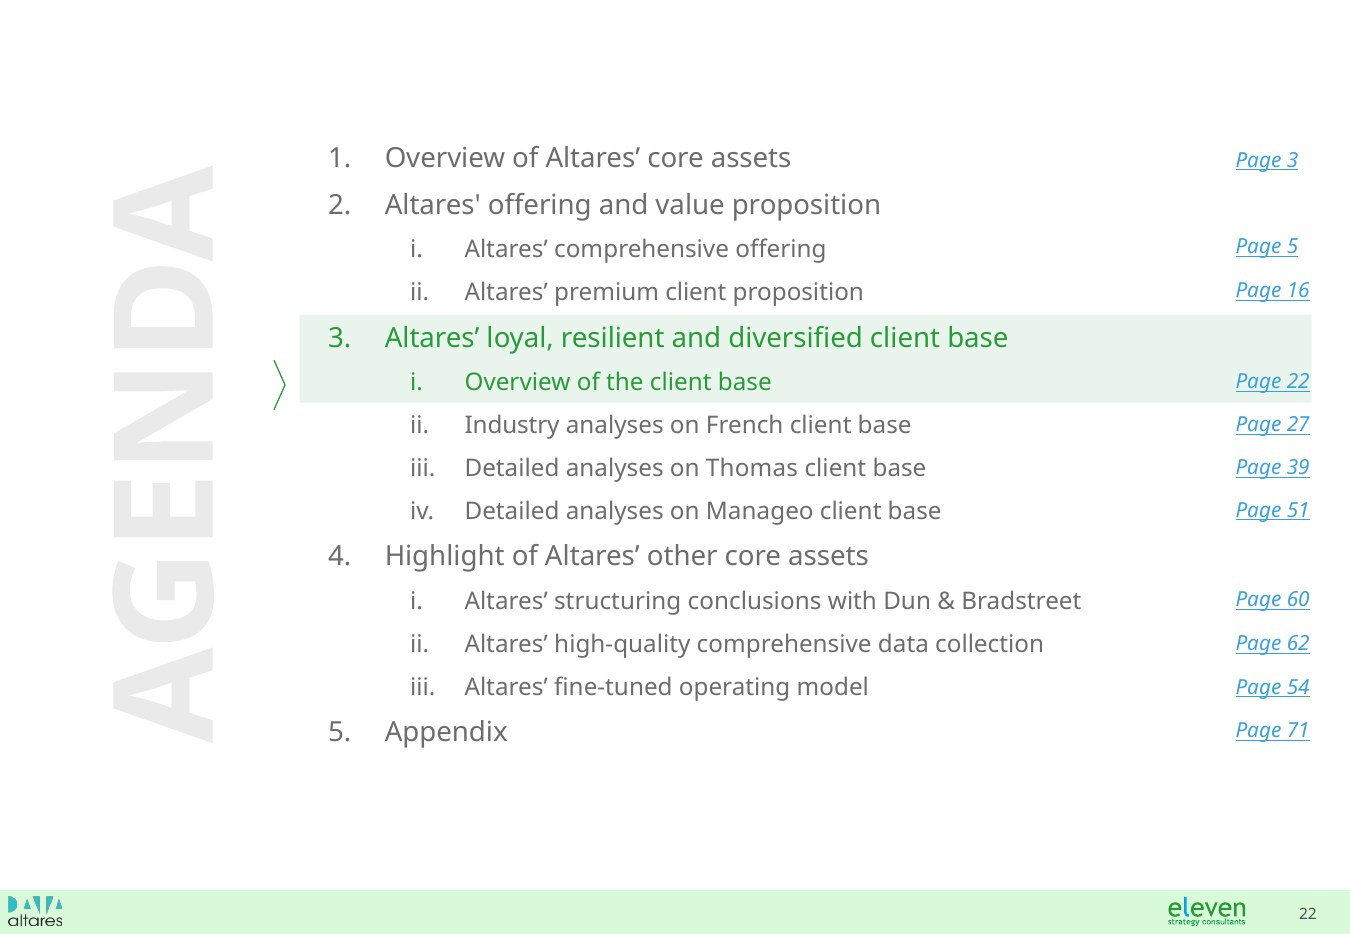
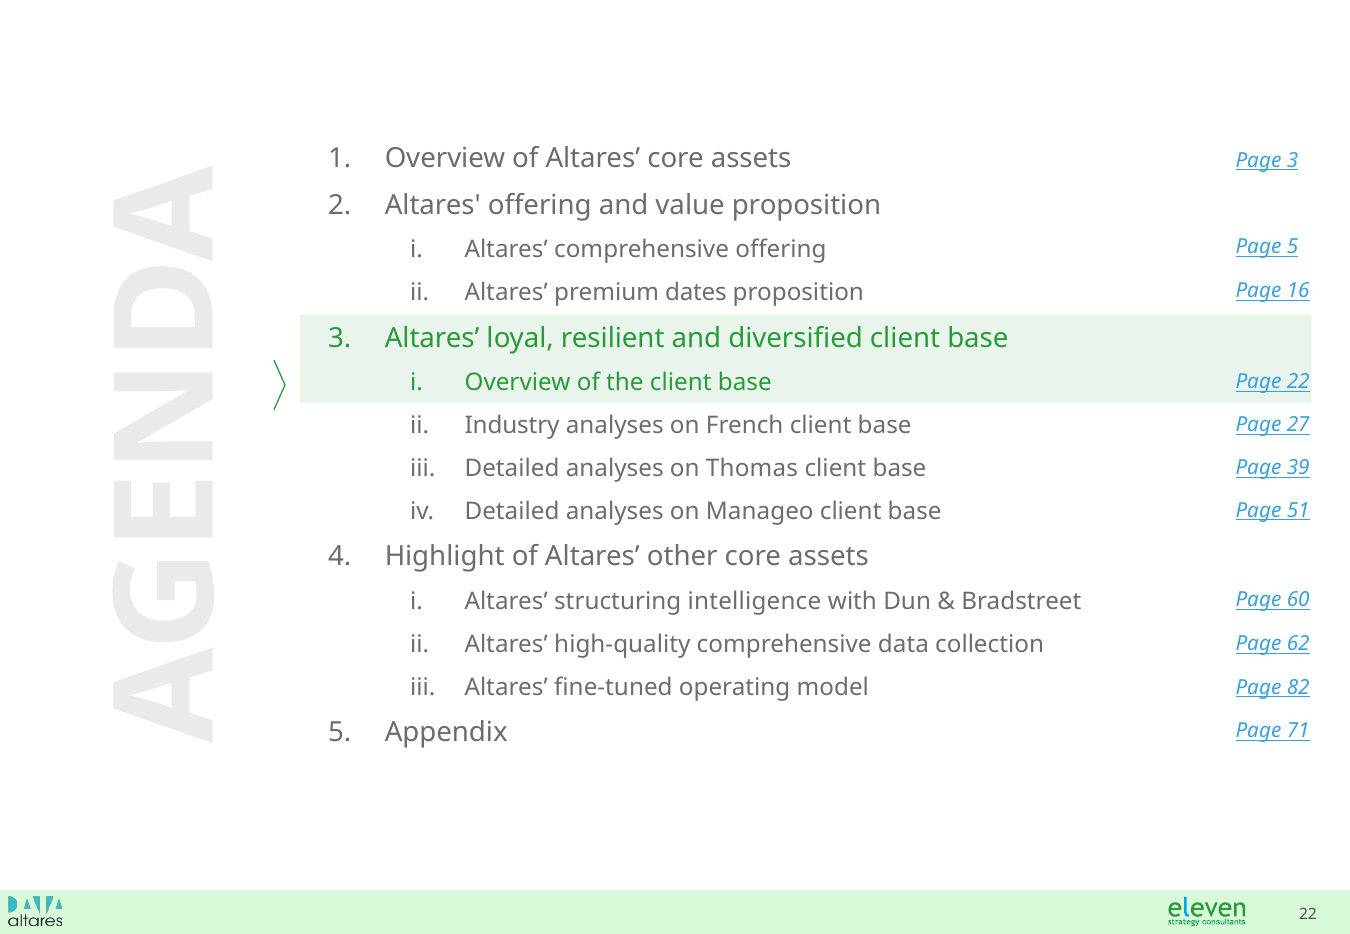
premium client: client -> dates (696, 293)
conclusions: conclusions -> intelligence (754, 602)
54: 54 -> 82 (1298, 688)
